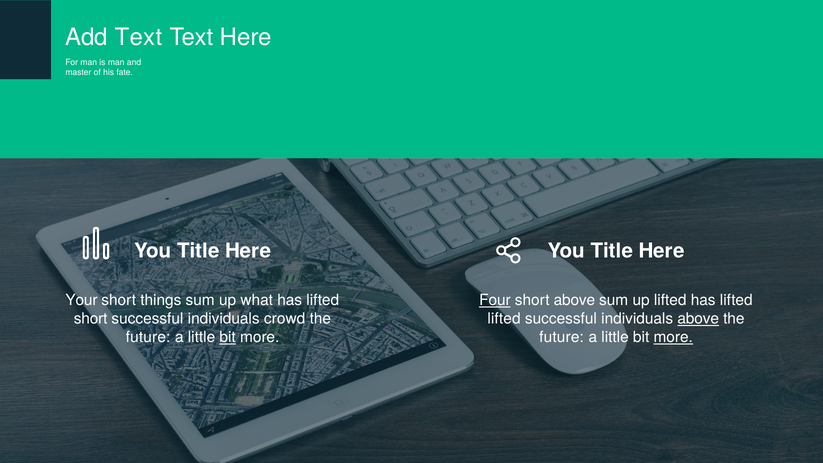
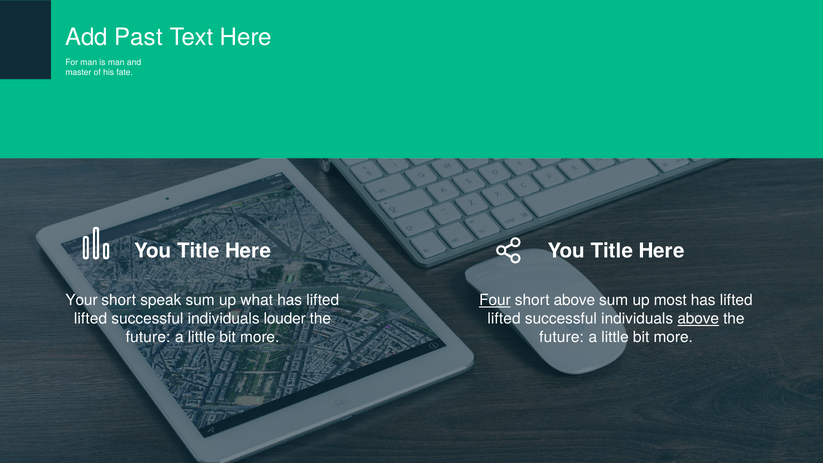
Add Text: Text -> Past (139, 37)
things: things -> speak (161, 300)
up lifted: lifted -> most (670, 300)
short: short -> lifted (90, 319)
crowd: crowd -> louder (285, 319)
bit underline: present -> none (228, 337)
more underline: present -> none (673, 337)
